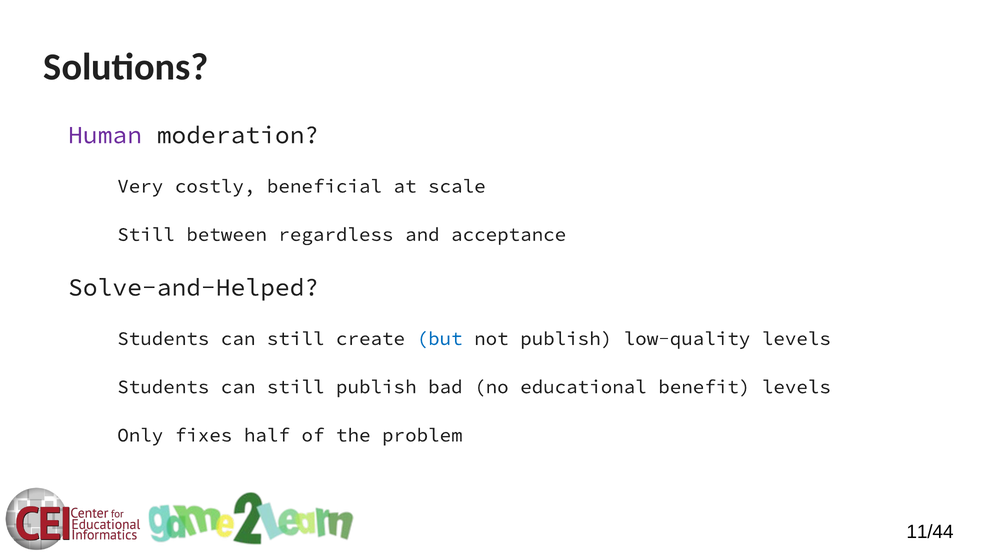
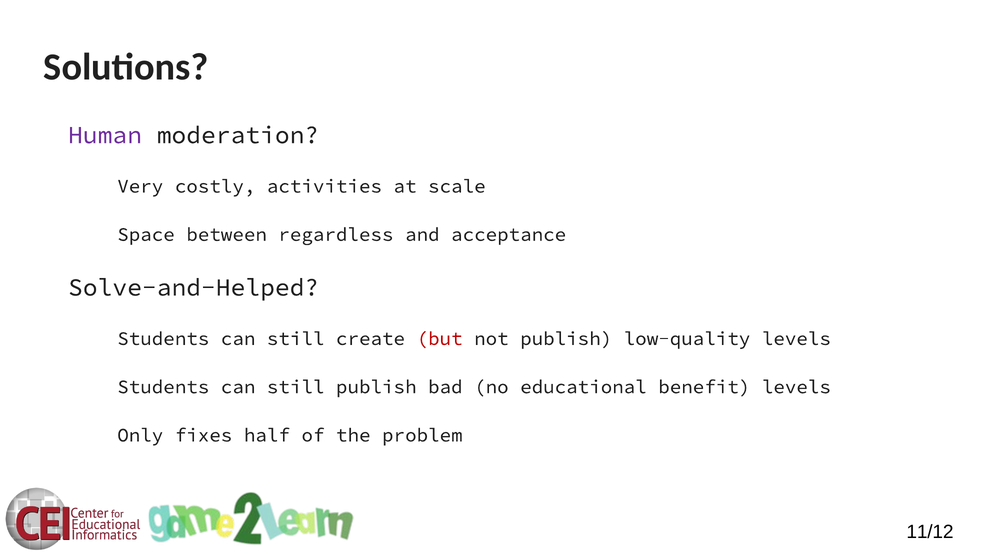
beneficial: beneficial -> activities (324, 186)
Still: Still -> Space (146, 235)
but colour: blue -> red (440, 339)
11/44: 11/44 -> 11/12 (930, 532)
